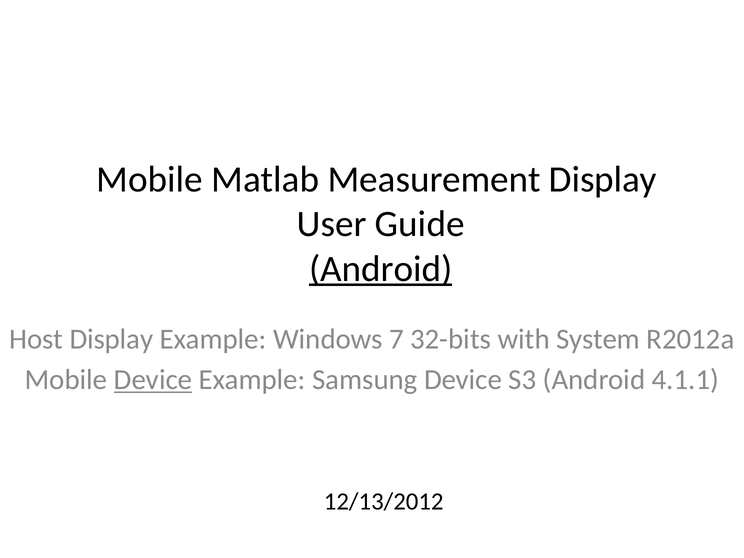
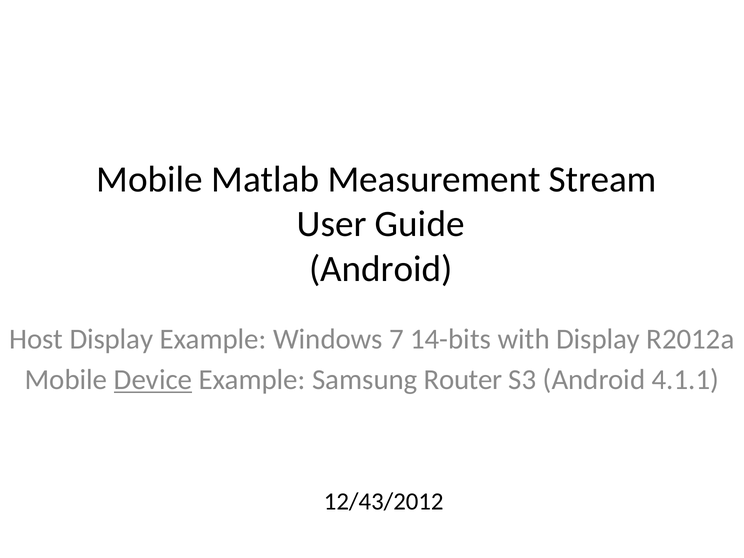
Measurement Display: Display -> Stream (603, 179)
Android underline: present -> none (381, 269)
32-bits: 32-bits -> 14-bits (451, 339)
with System: System -> Display (598, 339)
Samsung Device: Device -> Router (463, 380)
12/13/2012: 12/13/2012 -> 12/43/2012 (384, 502)
